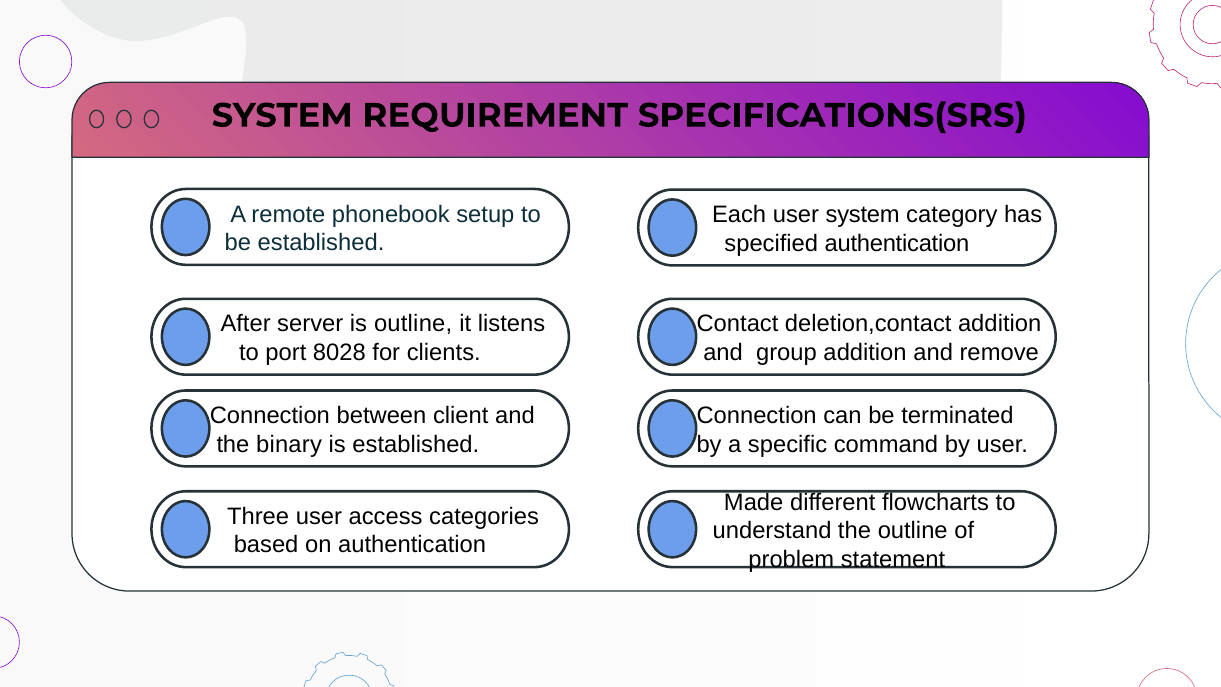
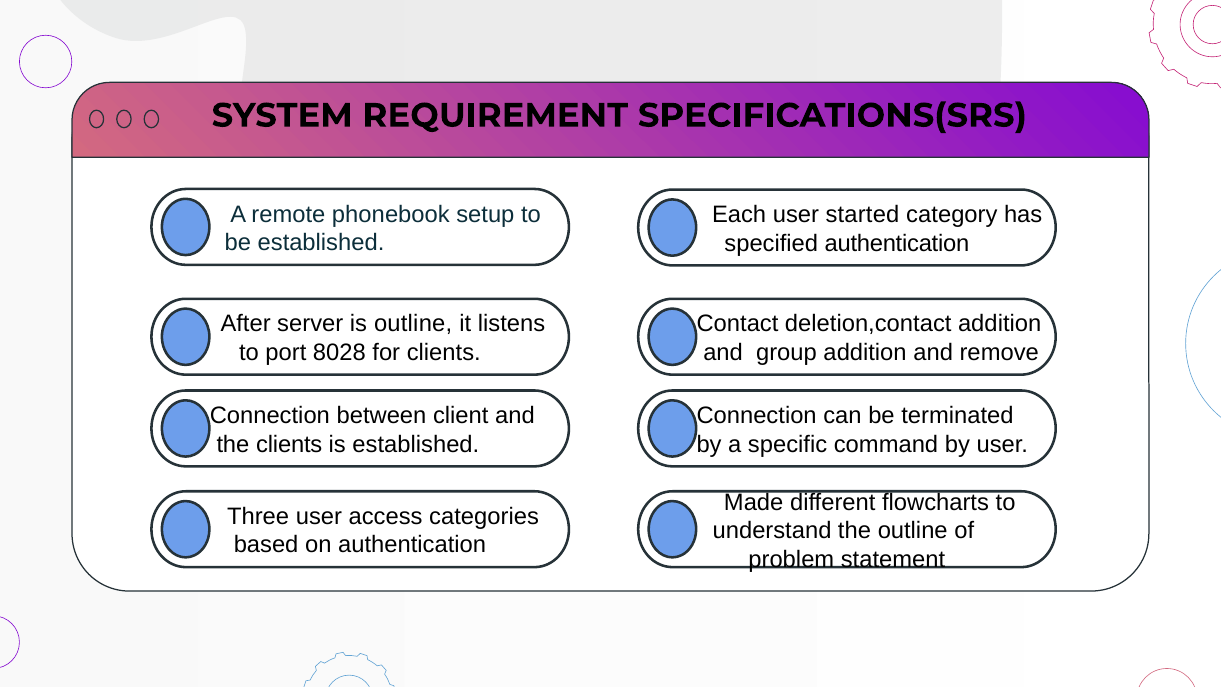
user system: system -> started (862, 215)
the binary: binary -> clients (289, 444)
